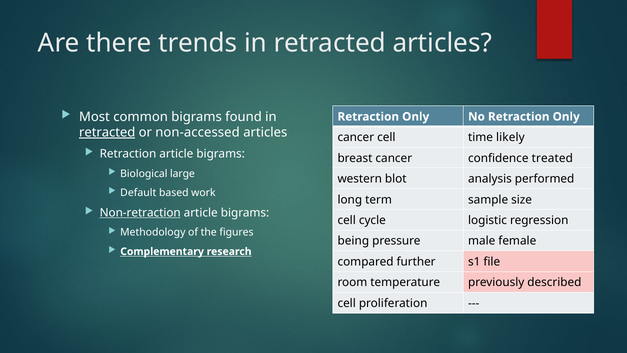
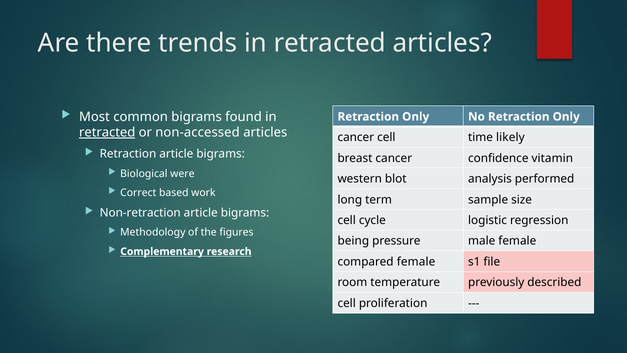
treated: treated -> vitamin (552, 158)
large: large -> were (182, 173)
Default: Default -> Correct (138, 193)
Non-retraction underline: present -> none (140, 212)
compared further: further -> female (416, 262)
